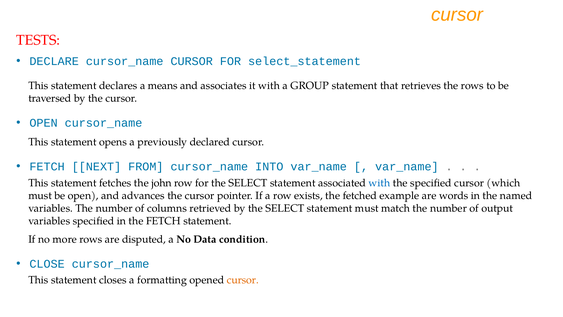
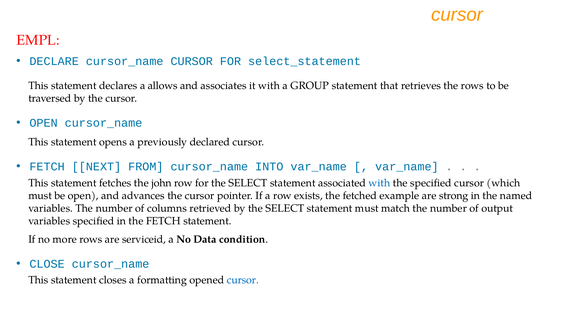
TESTS: TESTS -> EMPL (38, 40)
means: means -> allows (163, 86)
words: words -> strong (454, 195)
disputed: disputed -> serviceid (144, 239)
cursor colour: orange -> blue (243, 280)
